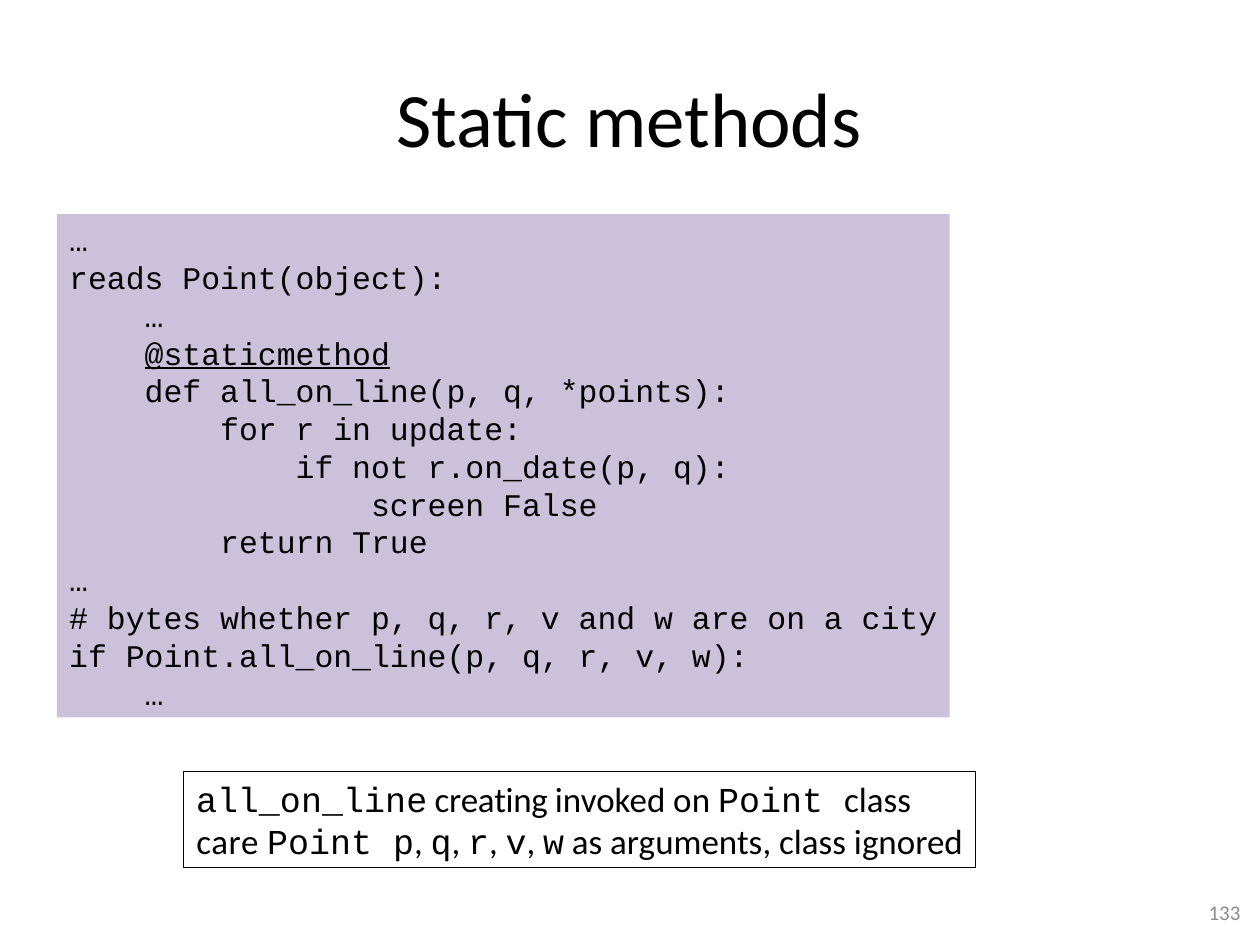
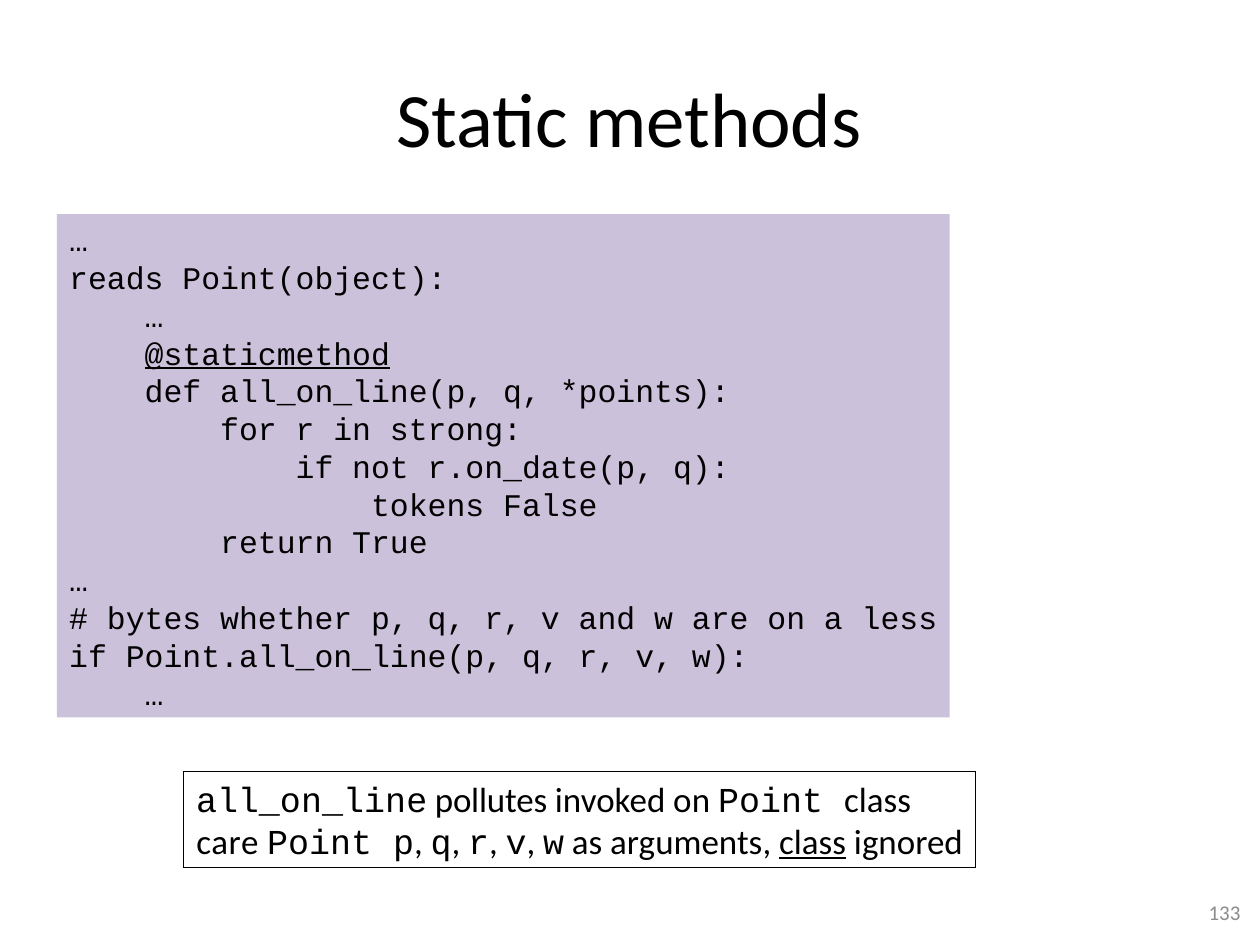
update: update -> strong (456, 430)
screen: screen -> tokens (428, 506)
city: city -> less (899, 619)
creating: creating -> pollutes (491, 800)
class underline: none -> present (813, 842)
